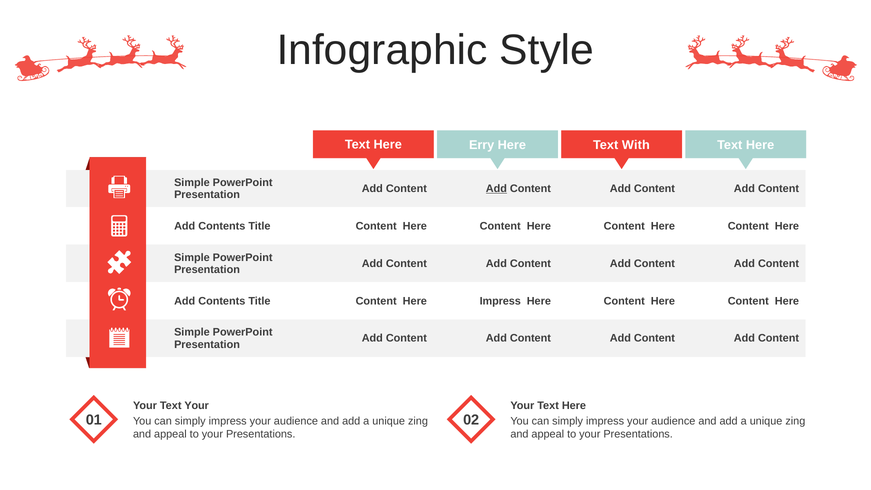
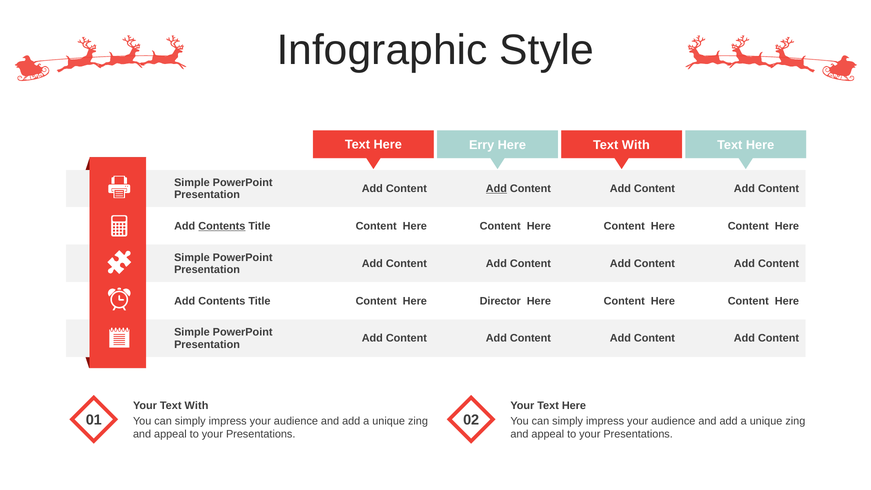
Contents underline: none -> present (222, 226)
Here Impress: Impress -> Director (500, 301)
Your Text Your: Your -> With (197, 406)
